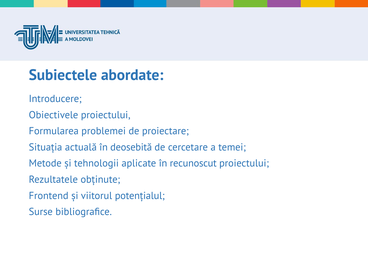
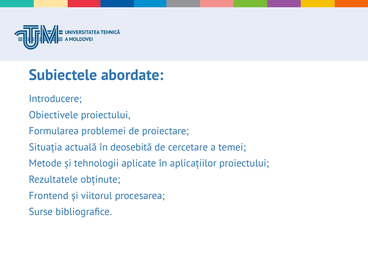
recunoscut: recunoscut -> aplicațiilor (193, 163)
potențialul: potențialul -> procesarea (140, 196)
